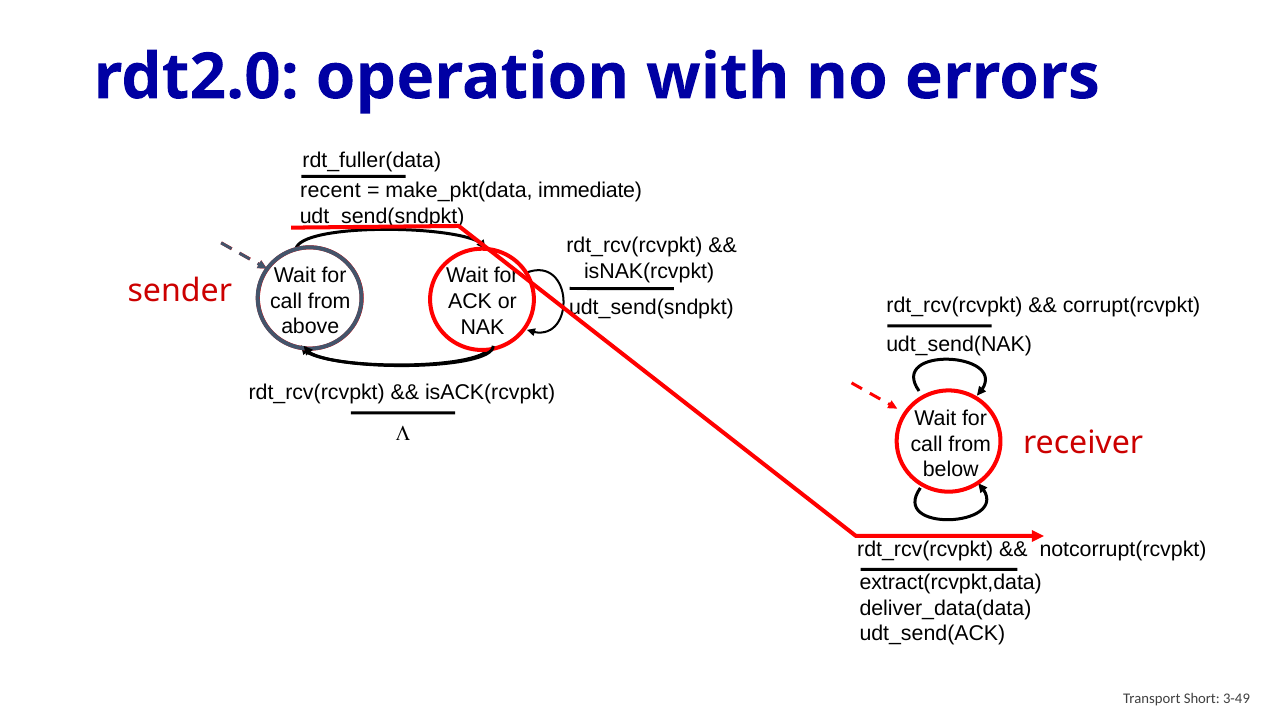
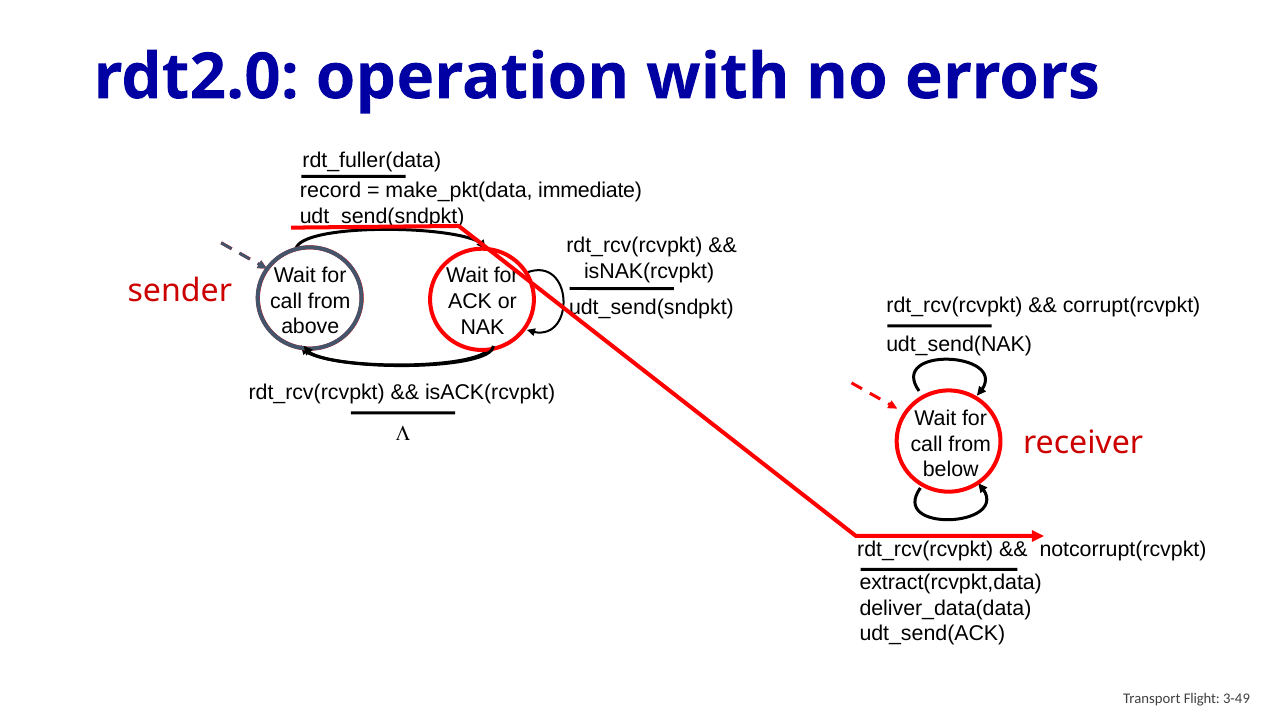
recent: recent -> record (330, 191)
Short: Short -> Flight (1202, 699)
